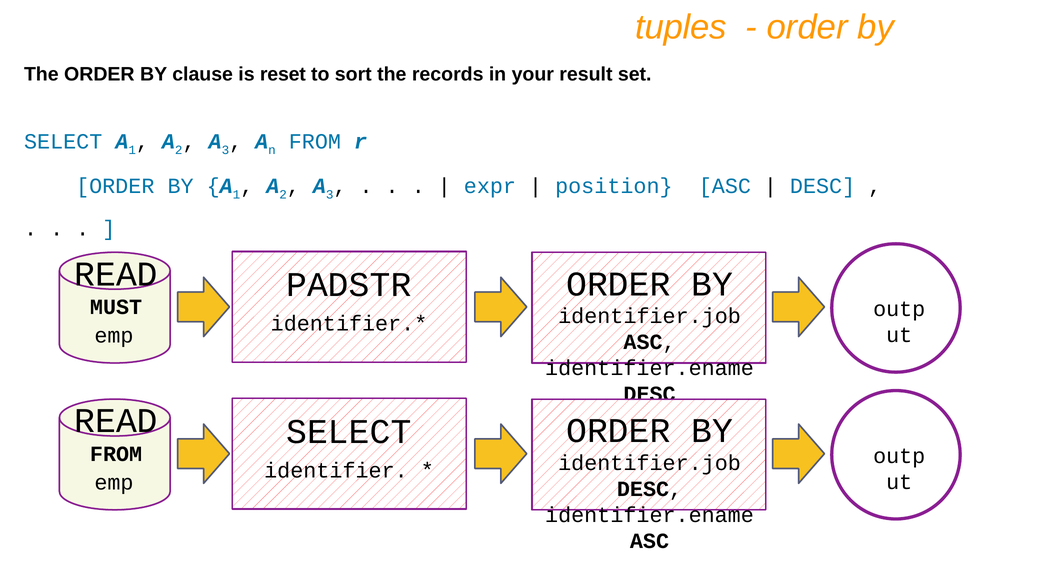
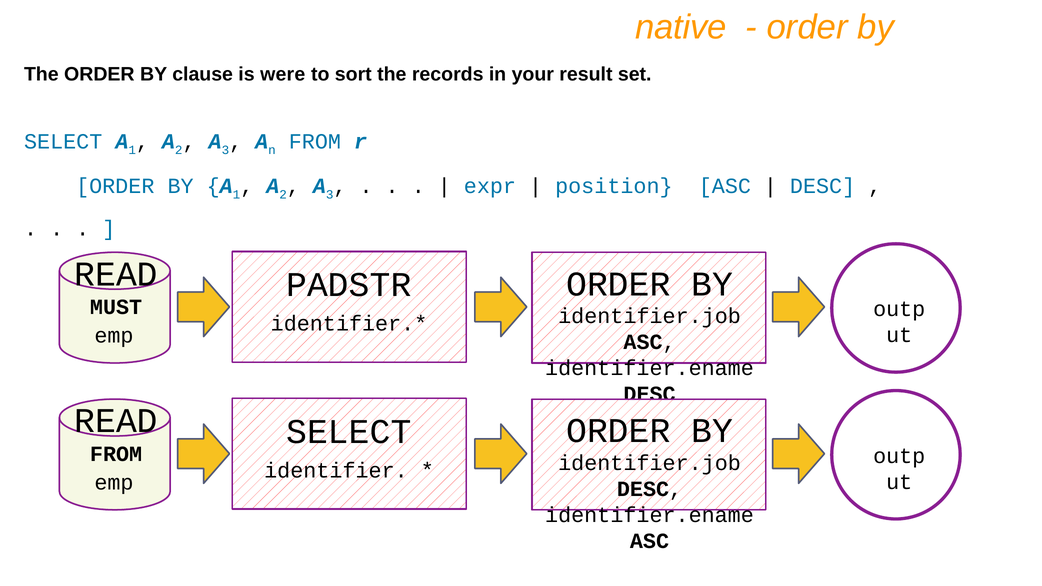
tuples: tuples -> native (681, 27)
reset: reset -> were (283, 74)
